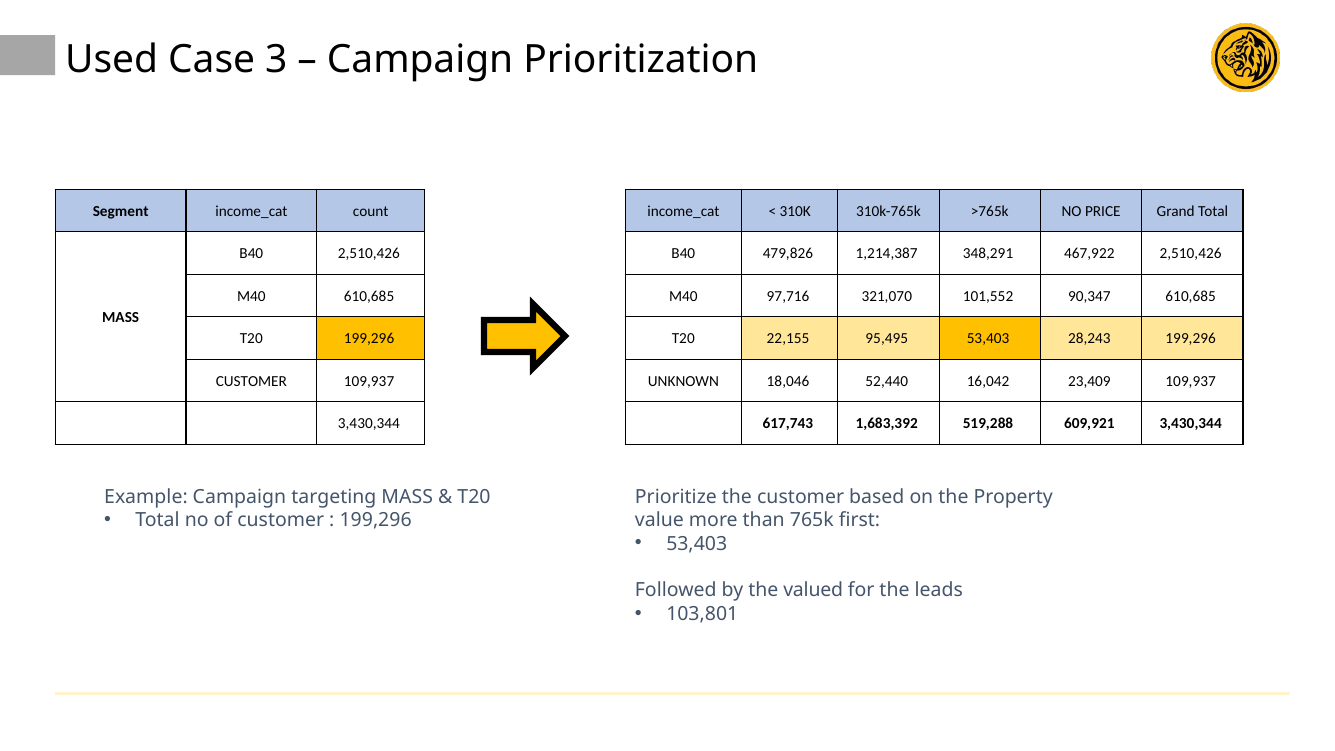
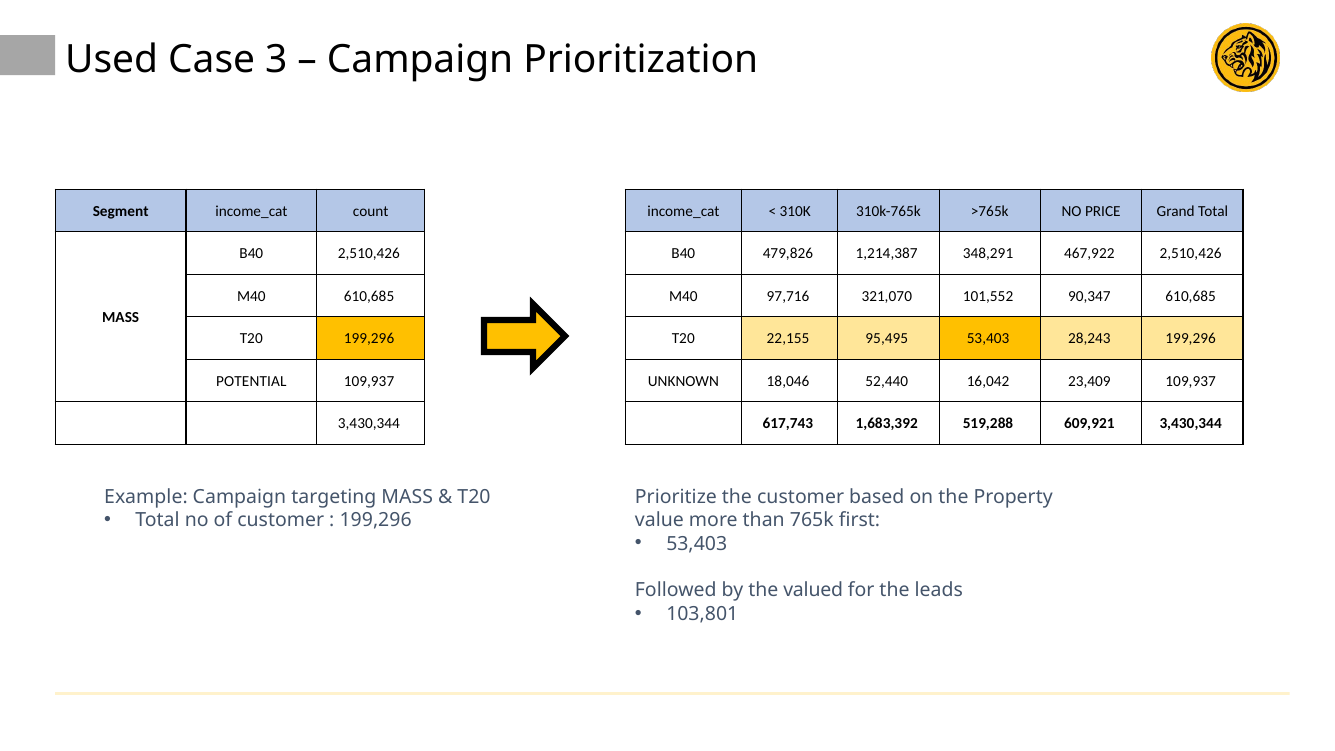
CUSTOMER: CUSTOMER -> POTENTIAL (251, 381)
